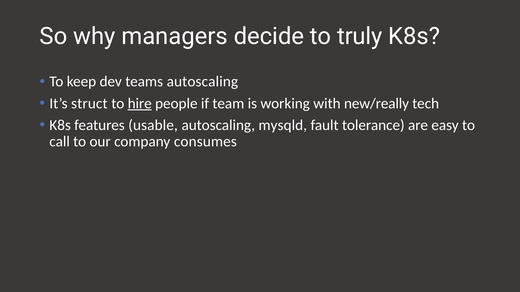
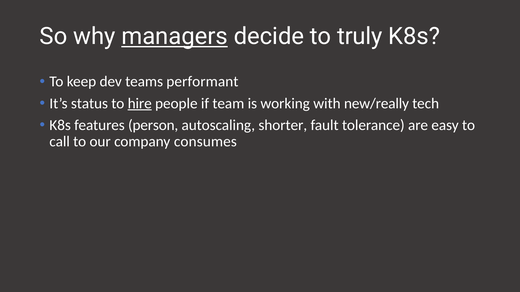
managers underline: none -> present (175, 36)
teams autoscaling: autoscaling -> performant (202, 82)
struct: struct -> status (89, 104)
usable: usable -> person (153, 125)
mysqld: mysqld -> shorter (283, 125)
